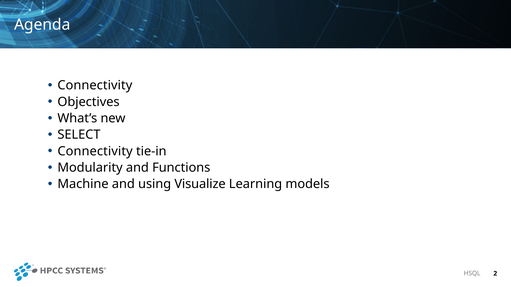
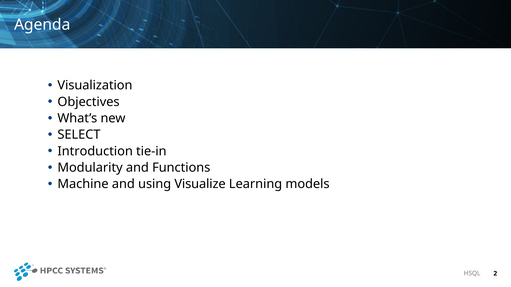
Connectivity: Connectivity -> Visualization (95, 86)
Connectivity: Connectivity -> Introduction (95, 151)
